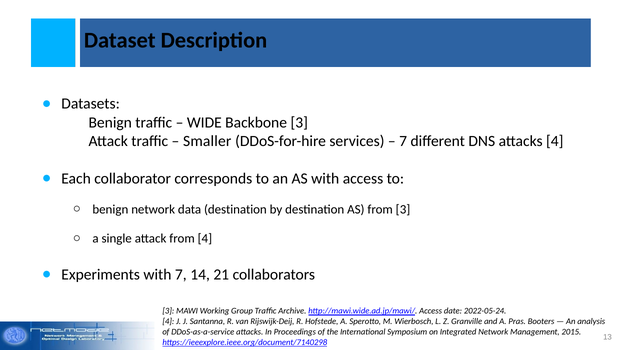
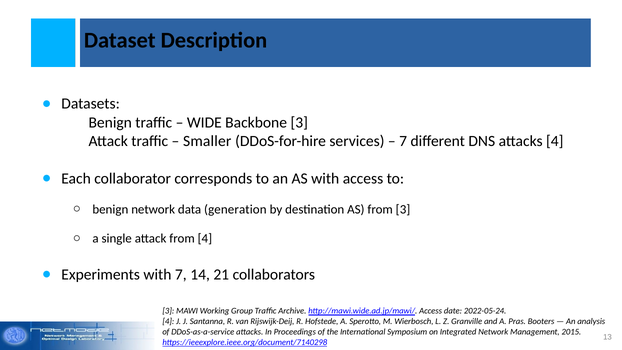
data destination: destination -> generation (235, 209)
